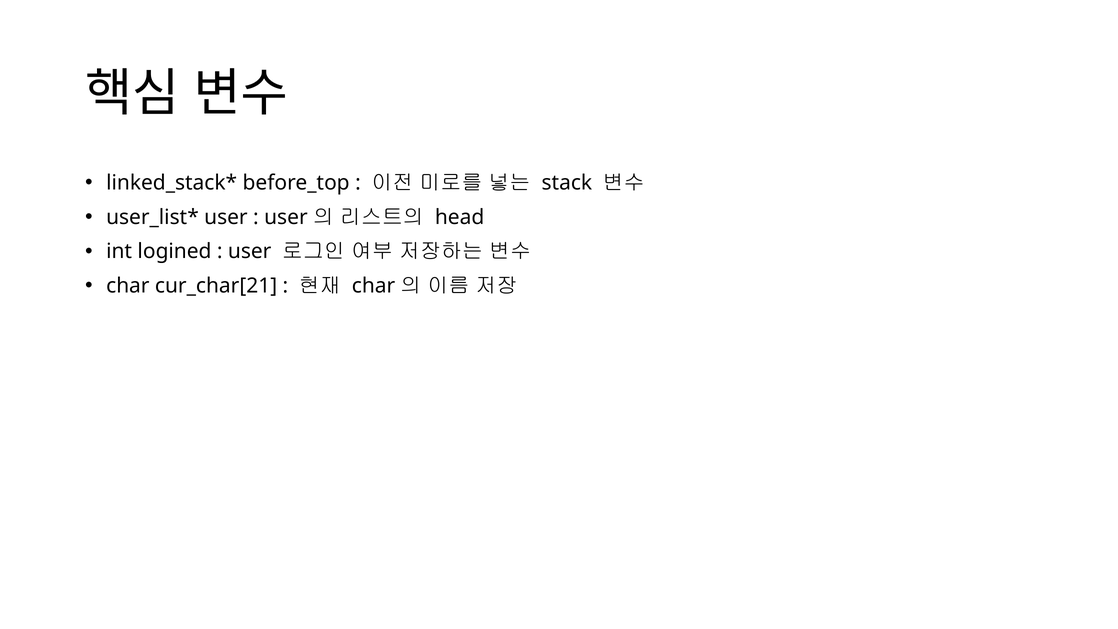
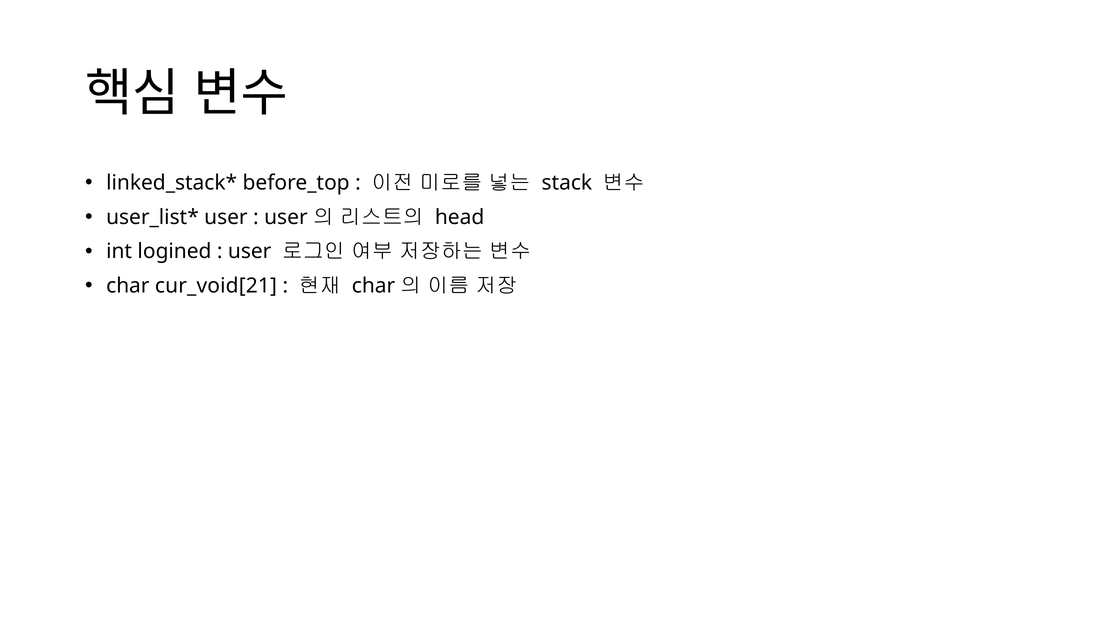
cur_char[21: cur_char[21 -> cur_void[21 (216, 286)
